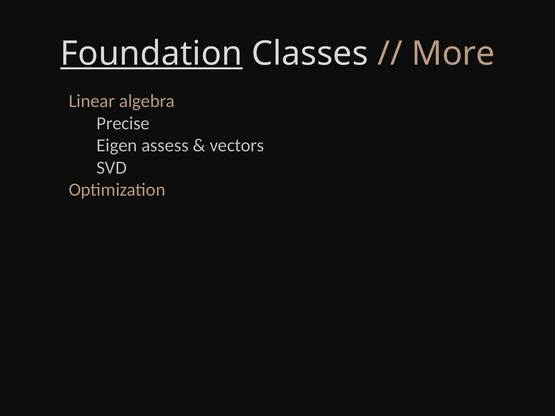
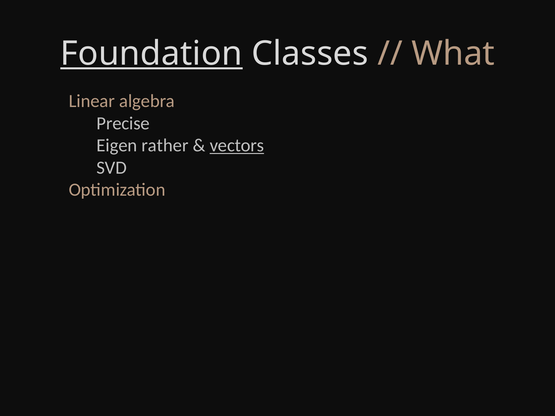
More: More -> What (453, 54)
assess: assess -> rather (165, 146)
vectors underline: none -> present (237, 146)
